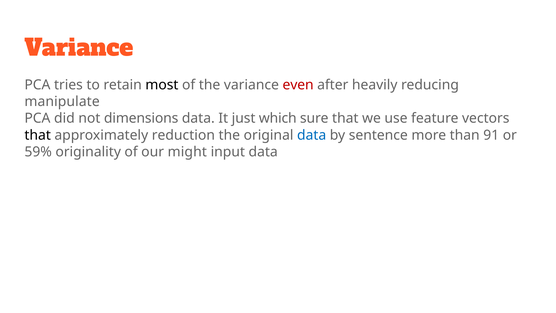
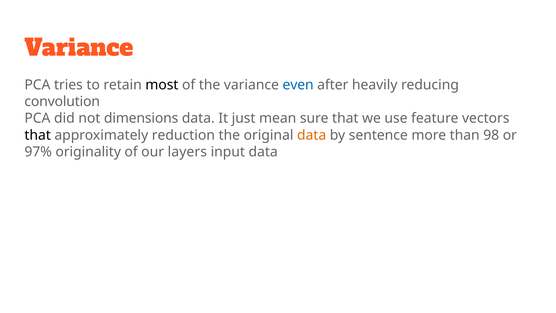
even colour: red -> blue (298, 85)
manipulate: manipulate -> convolution (62, 102)
which: which -> mean (278, 118)
data colour: blue -> orange (312, 135)
91: 91 -> 98 (491, 135)
59%: 59% -> 97% (38, 152)
might: might -> layers (187, 152)
